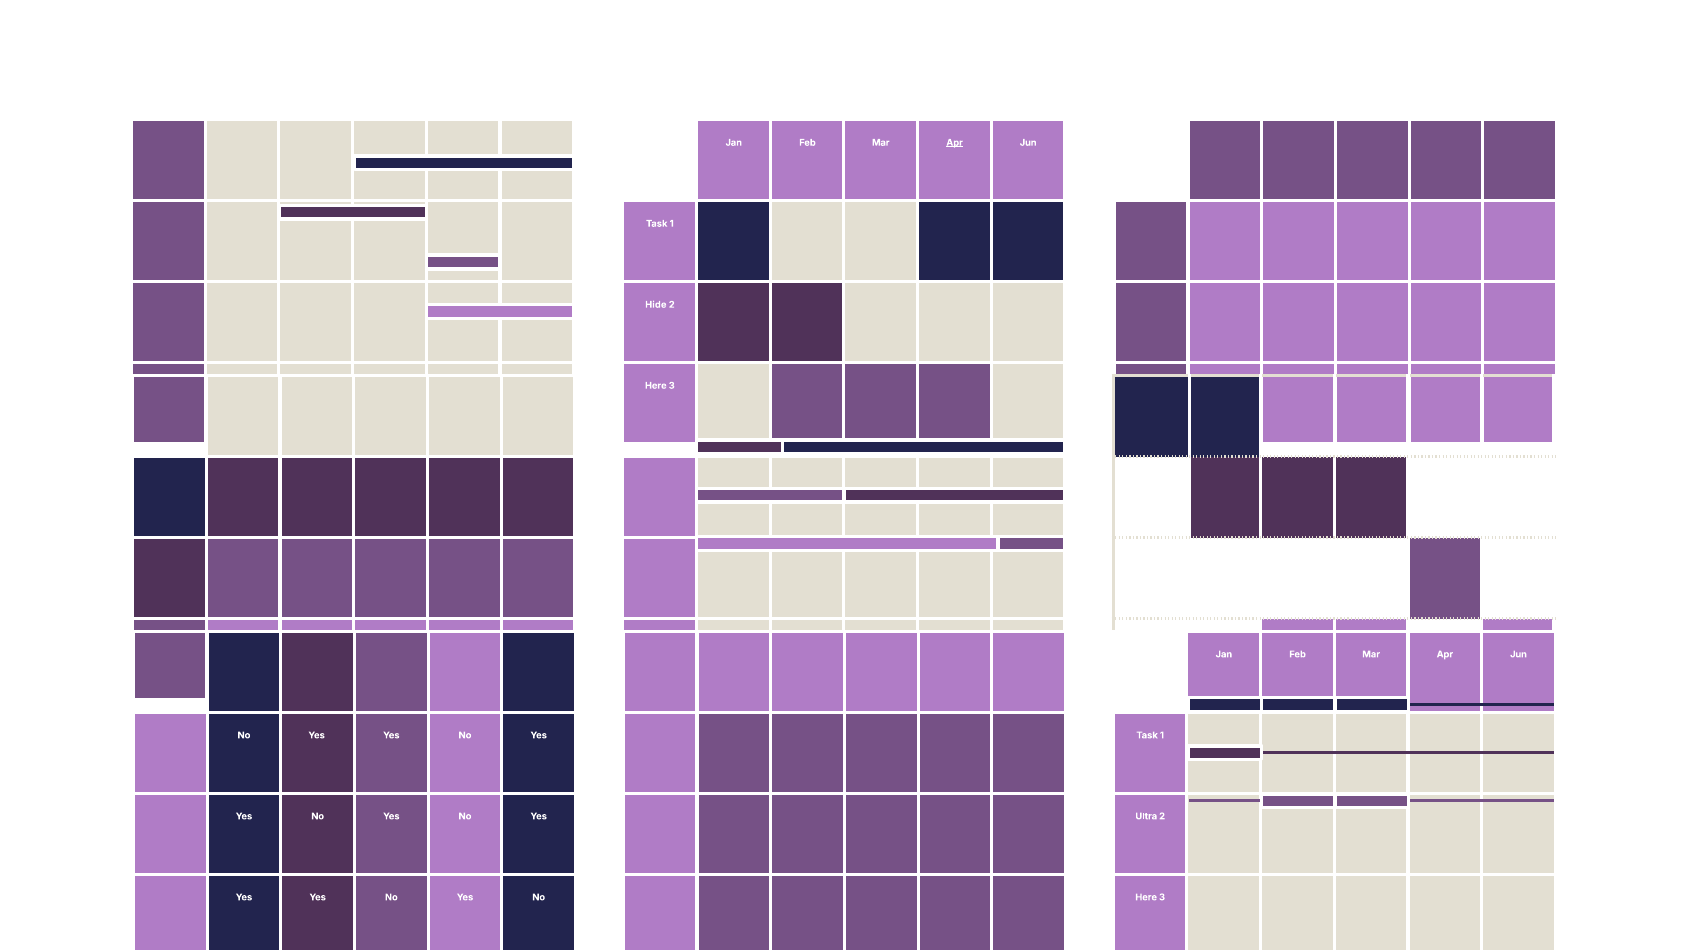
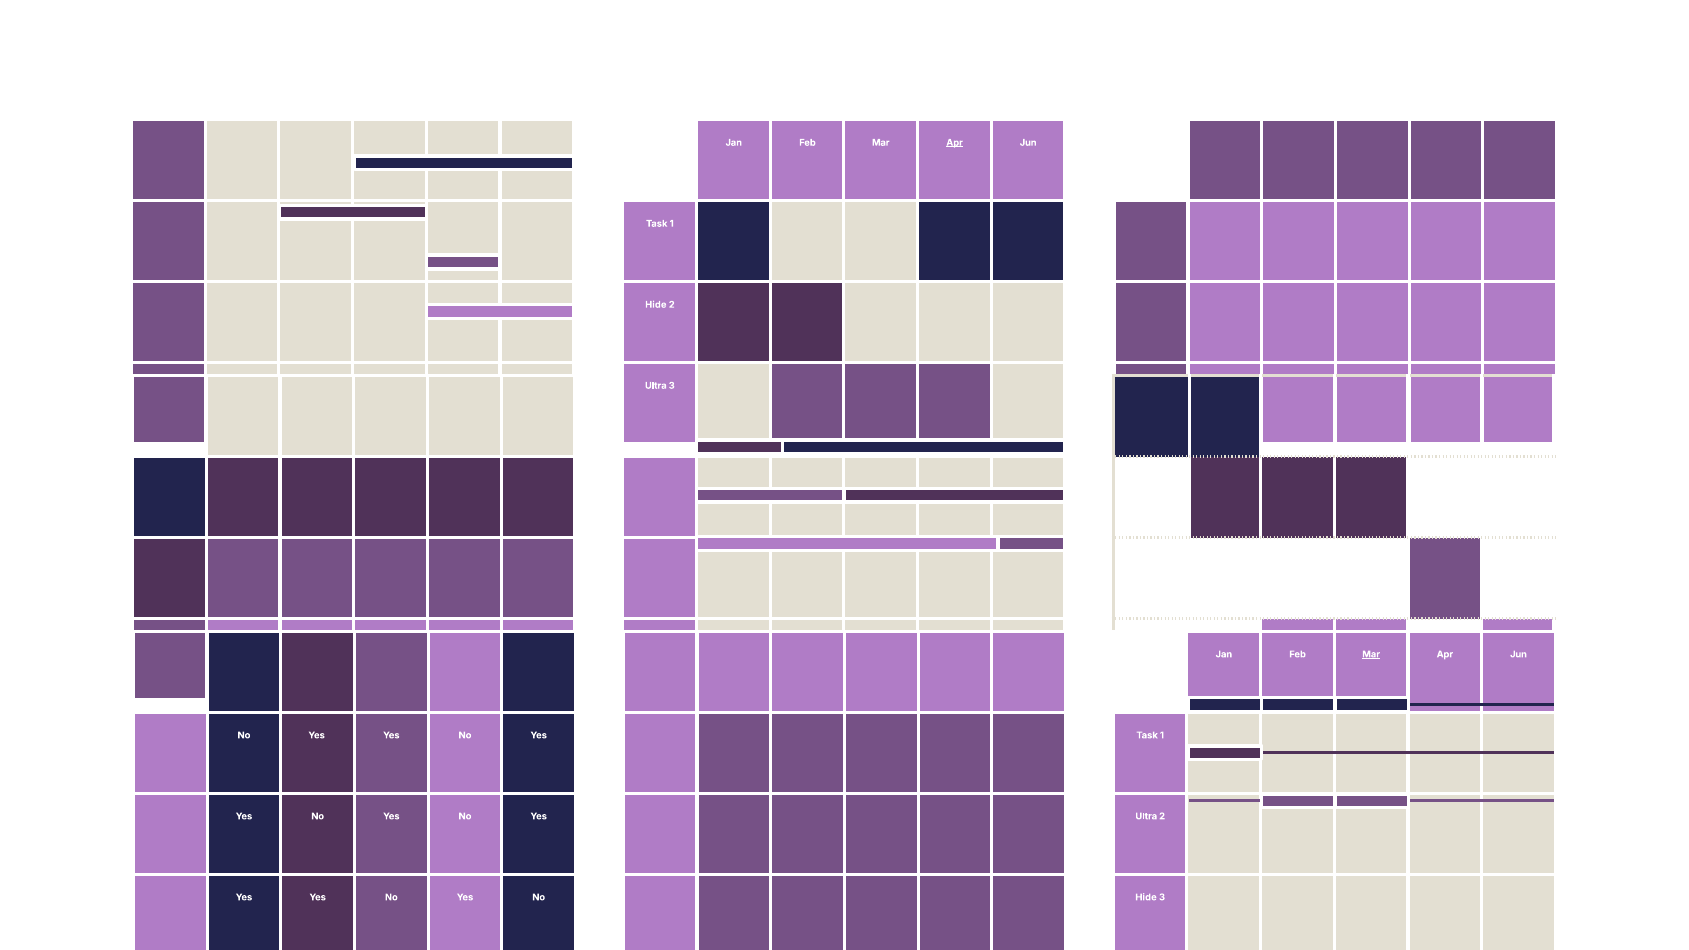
Here: Here -> Ultra (656, 386)
Mar underline: none -> present (1371, 654)
Here: Here -> Hide (1146, 897)
